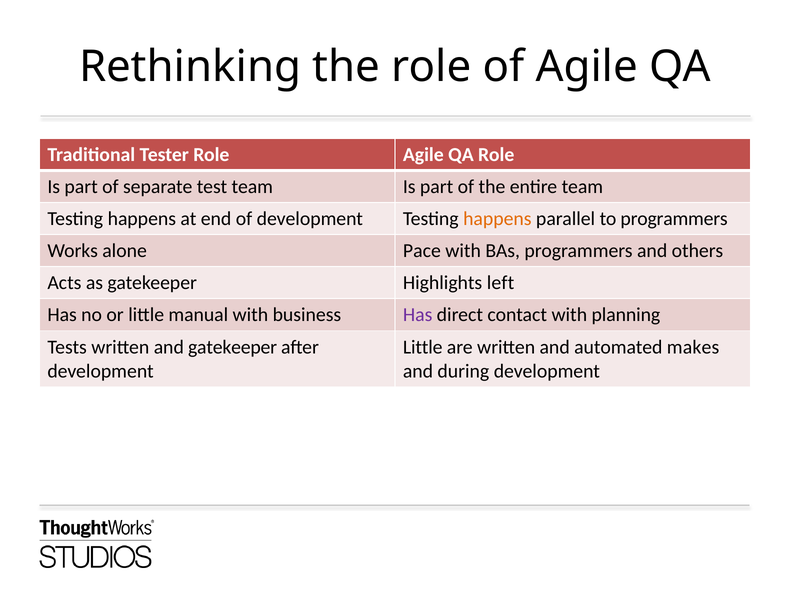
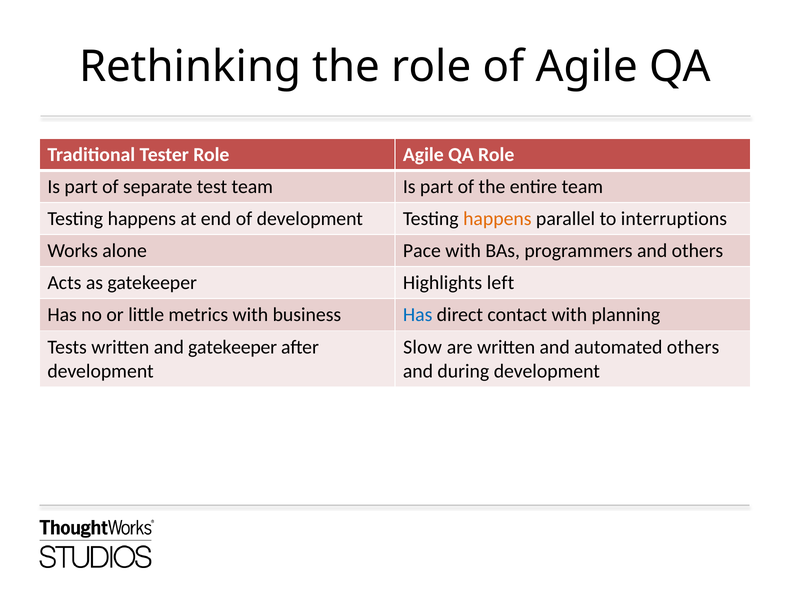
to programmers: programmers -> interruptions (674, 219)
manual: manual -> metrics (198, 315)
Has colour: purple -> blue (418, 315)
Little: Little -> Slow (423, 347)
automated makes: makes -> others (693, 347)
